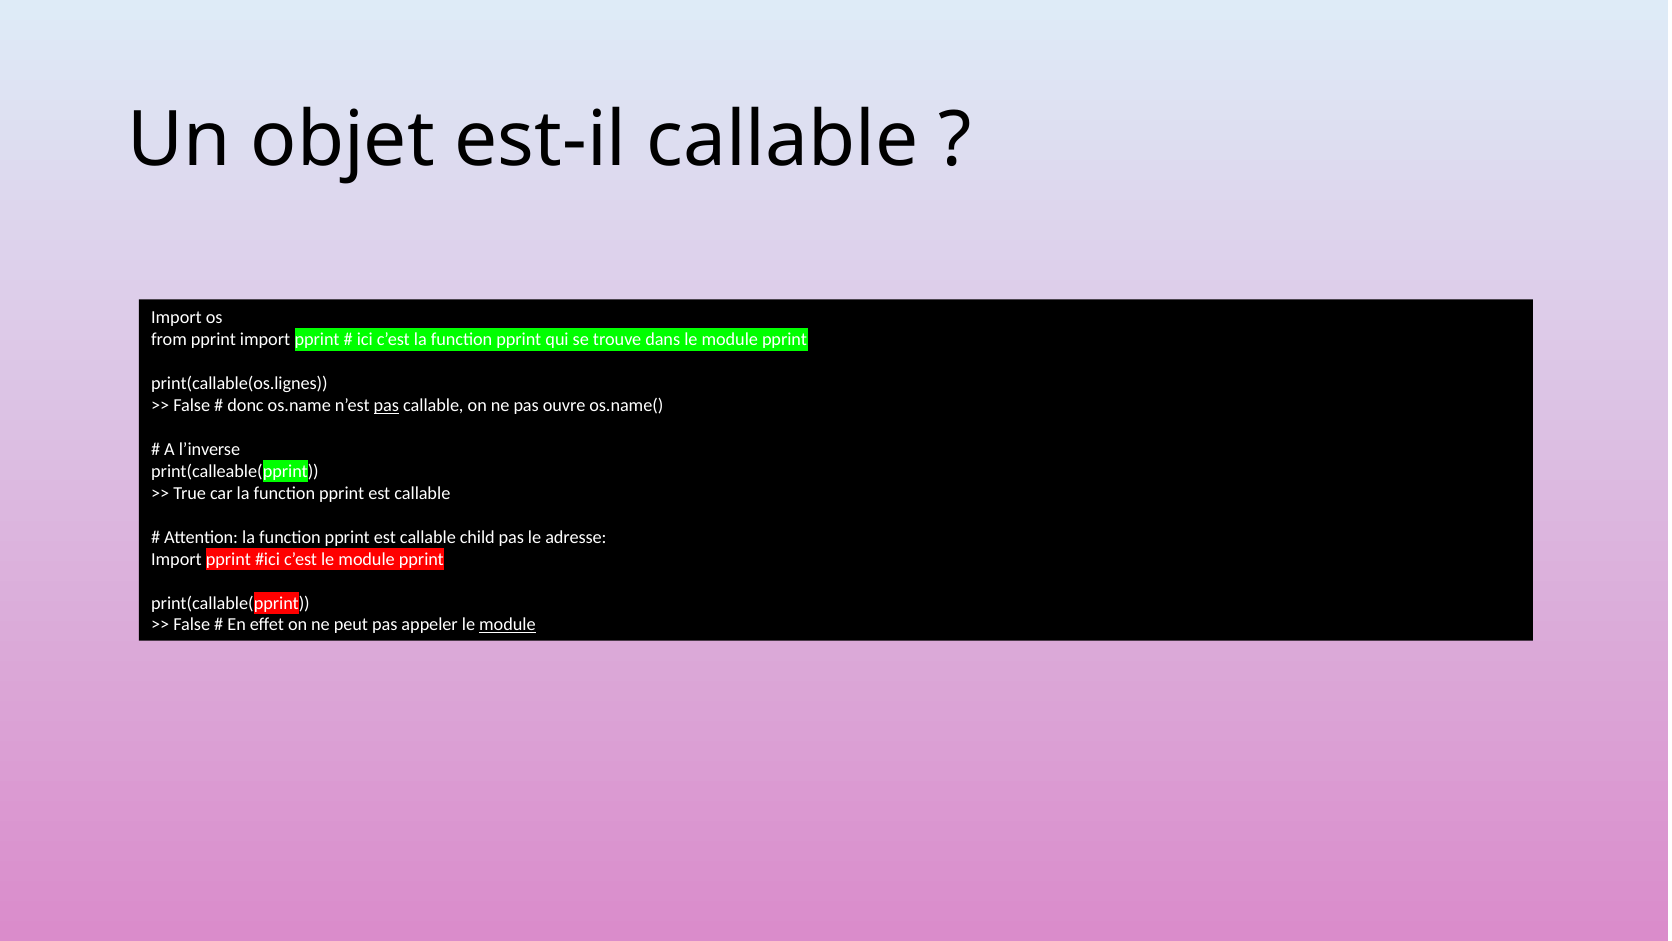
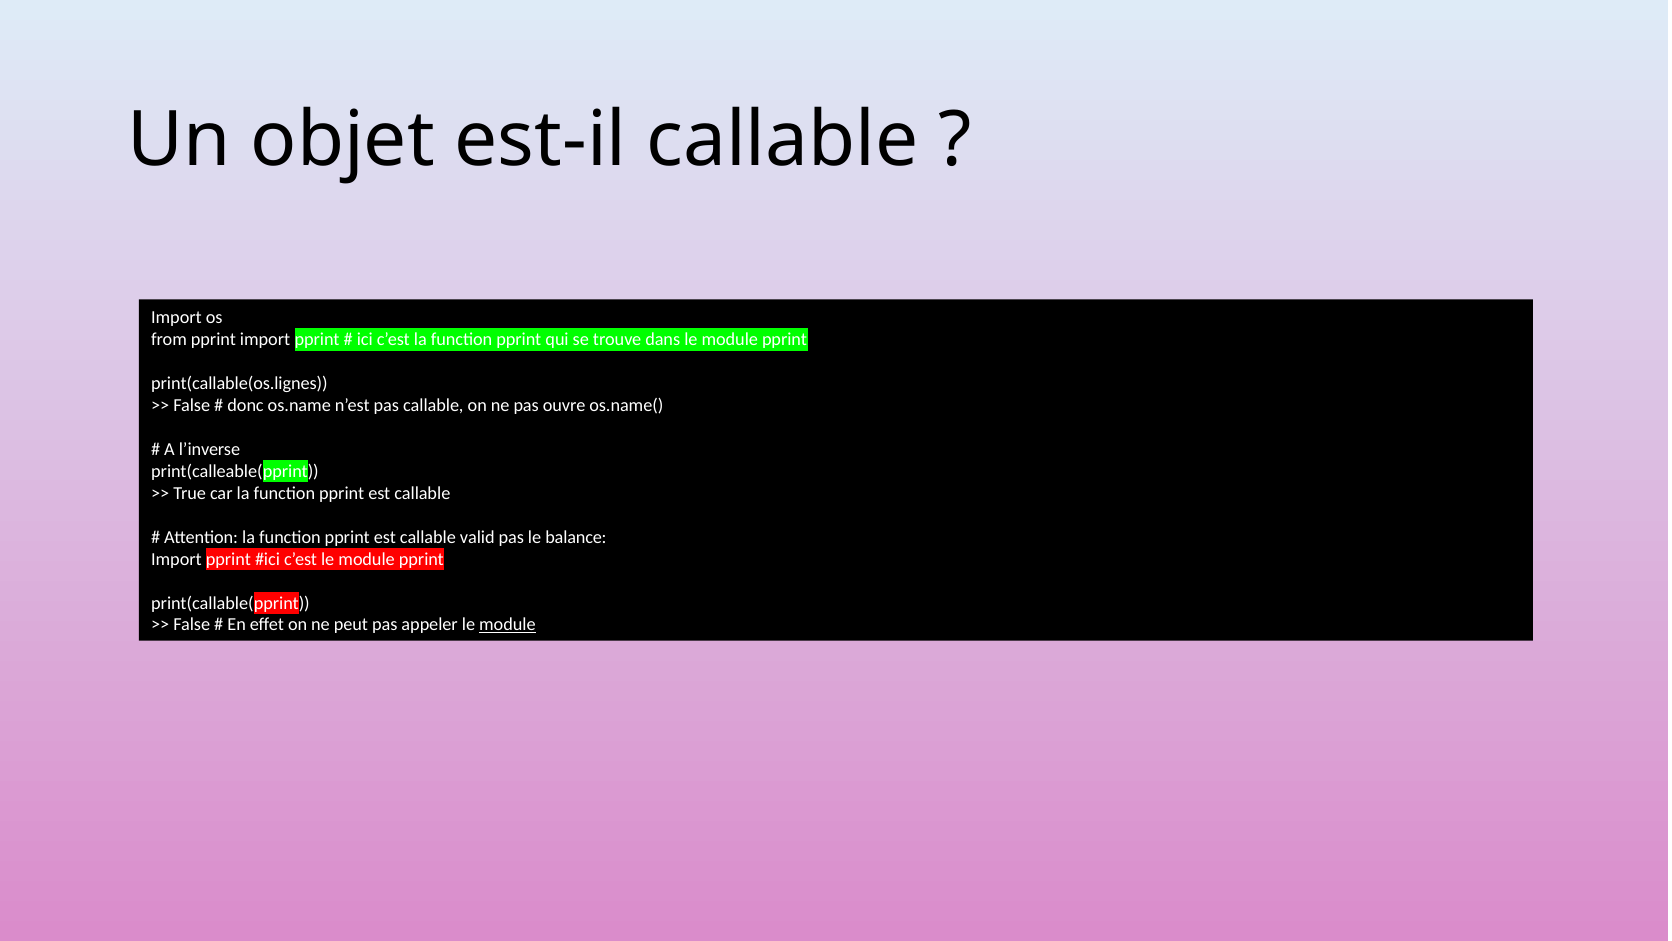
pas underline: present -> none (386, 405)
child: child -> valid (477, 537)
adresse: adresse -> balance (576, 537)
